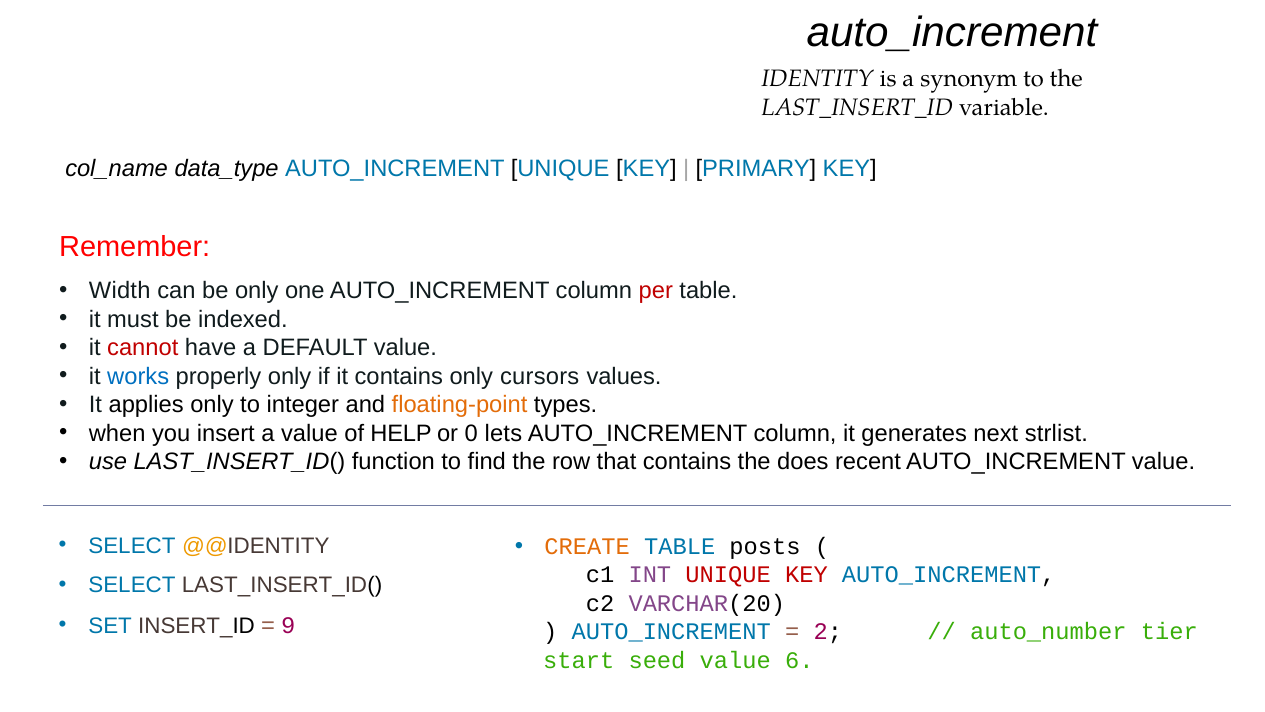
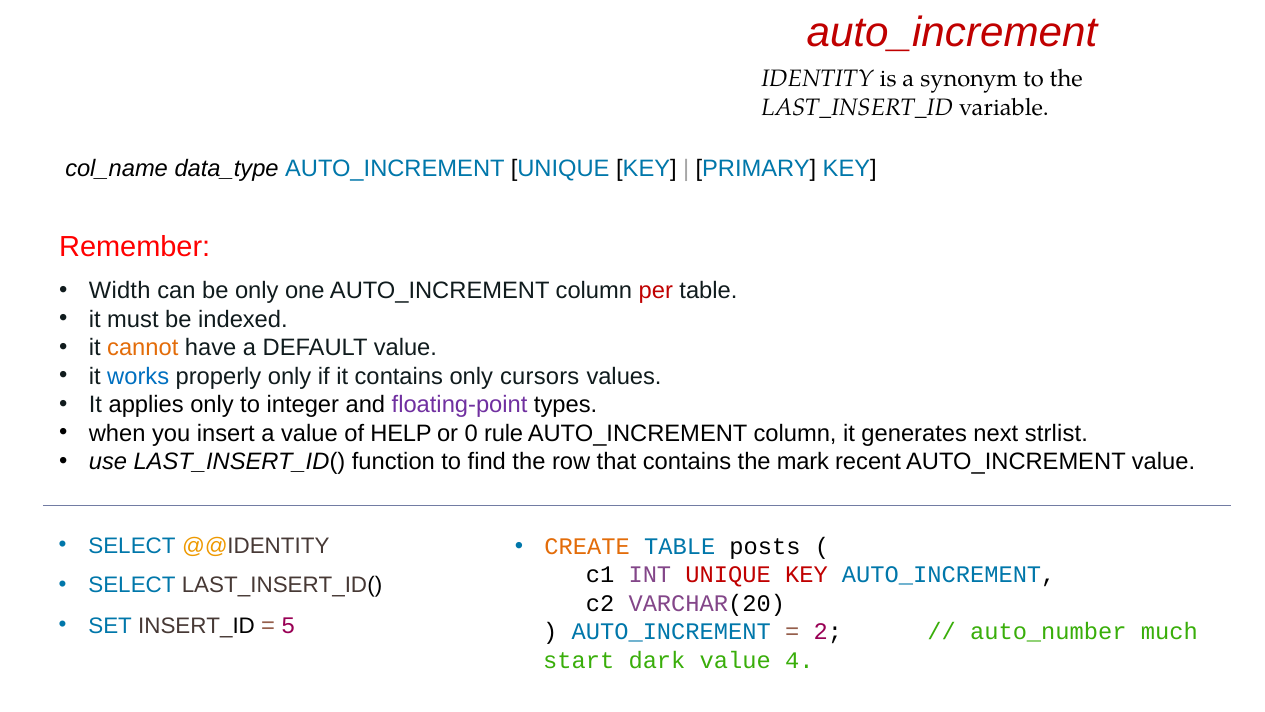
auto_increment colour: black -> red (952, 33)
cannot colour: red -> orange (143, 348)
floating-point colour: orange -> purple (460, 405)
lets: lets -> rule (504, 433)
does: does -> mark (803, 462)
9: 9 -> 5 (288, 625)
tier: tier -> much (1169, 632)
seed: seed -> dark (657, 660)
6: 6 -> 4 (799, 660)
